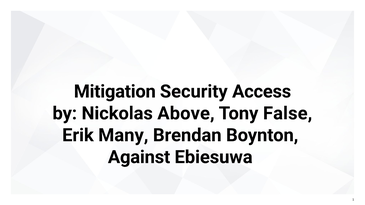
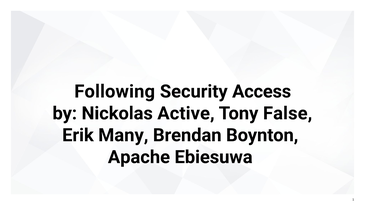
Mitigation: Mitigation -> Following (115, 92)
Above: Above -> Active (186, 114)
Against: Against -> Apache (139, 157)
